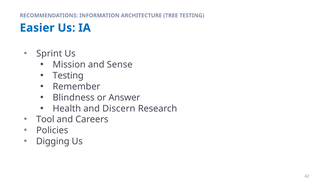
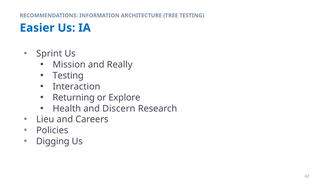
Sense: Sense -> Really (120, 65)
Remember: Remember -> Interaction (76, 87)
Blindness: Blindness -> Returning (74, 98)
Answer: Answer -> Explore (124, 98)
Tool: Tool -> Lieu (45, 120)
